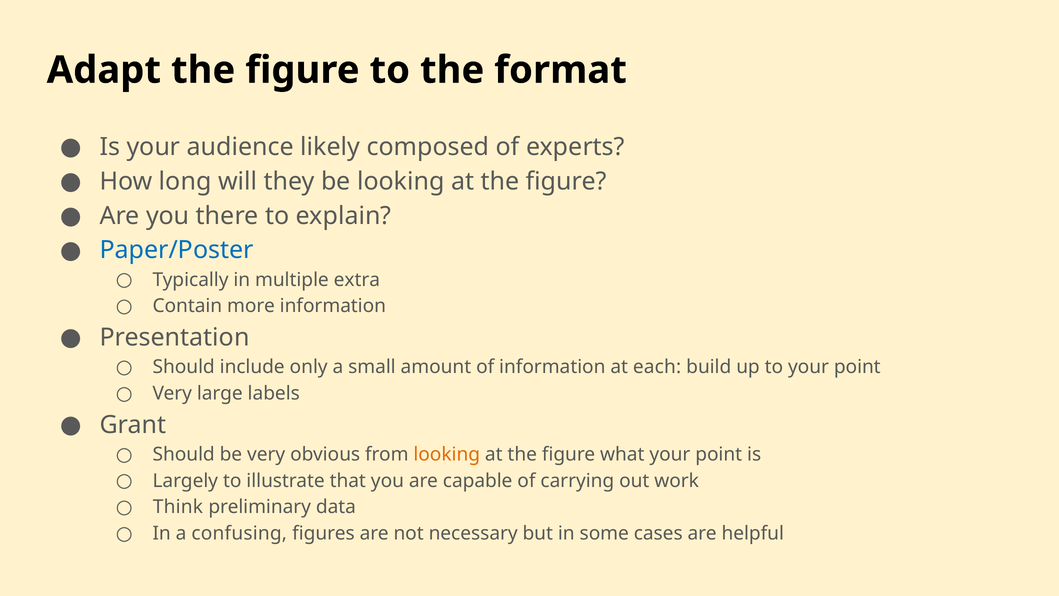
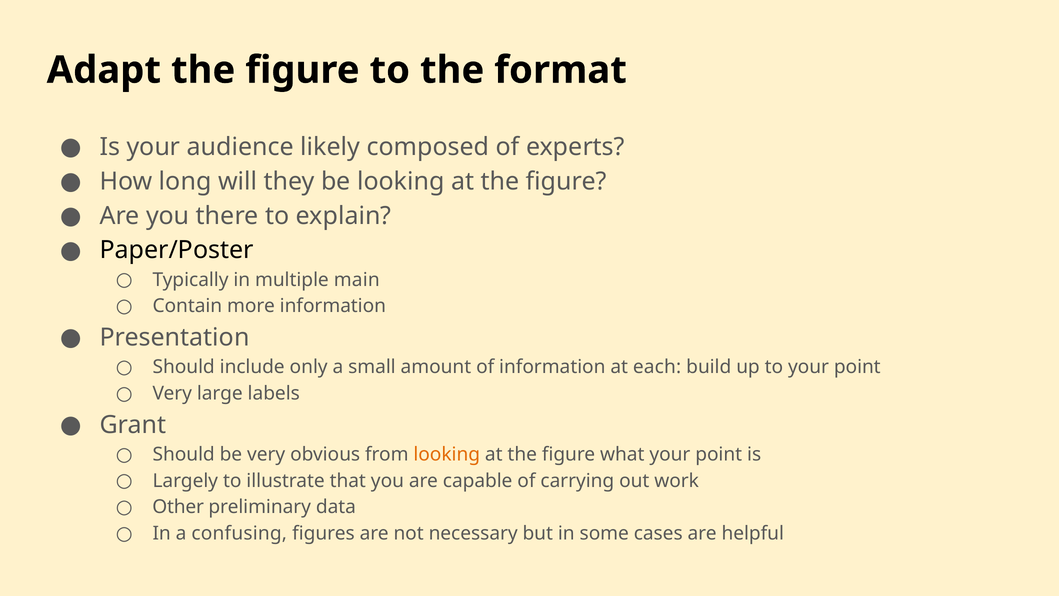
Paper/Poster colour: blue -> black (177, 250)
extra: extra -> main (357, 280)
Think: Think -> Other (178, 507)
